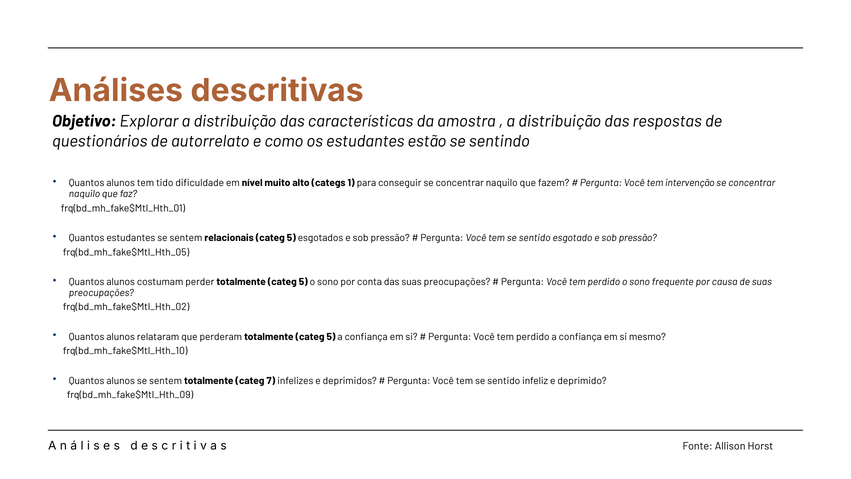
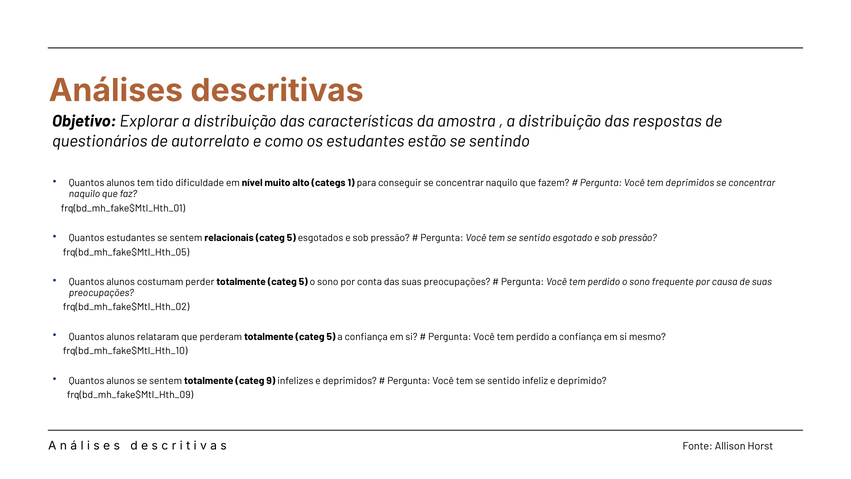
tem intervenção: intervenção -> deprimidos (690, 183)
7: 7 -> 9 (271, 381)
